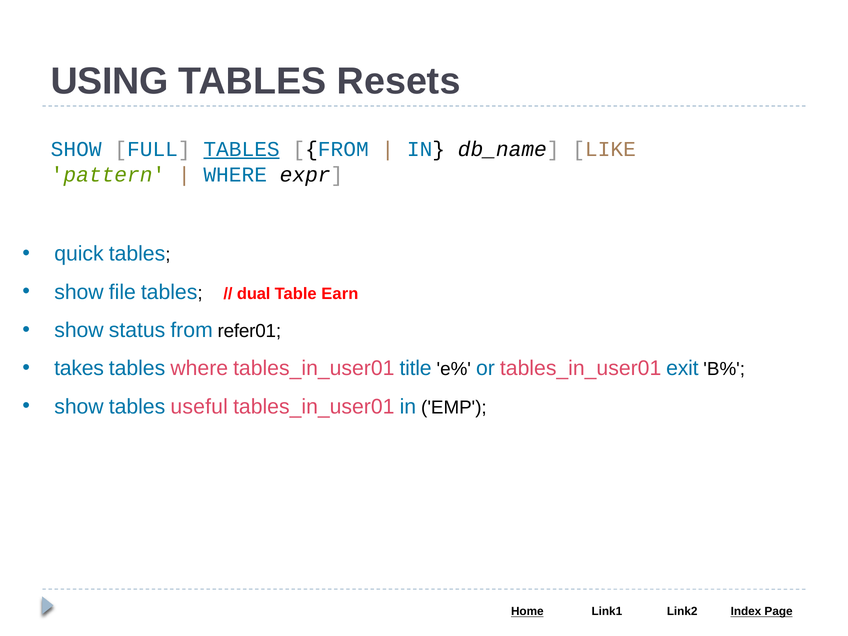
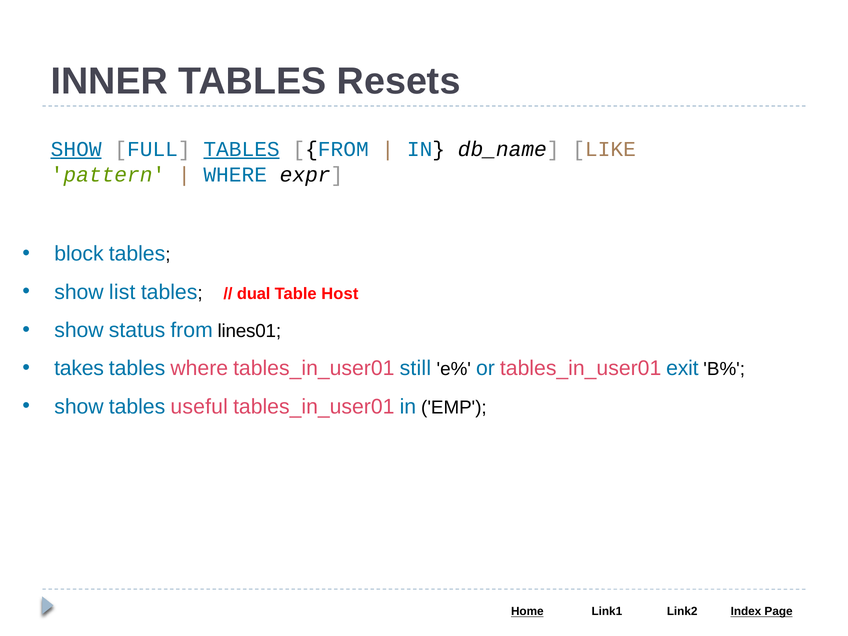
USING: USING -> INNER (109, 81)
SHOW underline: none -> present (76, 149)
quick: quick -> block (79, 254)
file: file -> list (122, 292)
Earn: Earn -> Host (340, 294)
refer01: refer01 -> lines01 (249, 331)
title: title -> still (415, 368)
